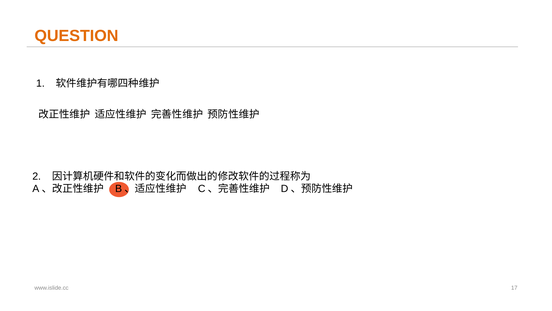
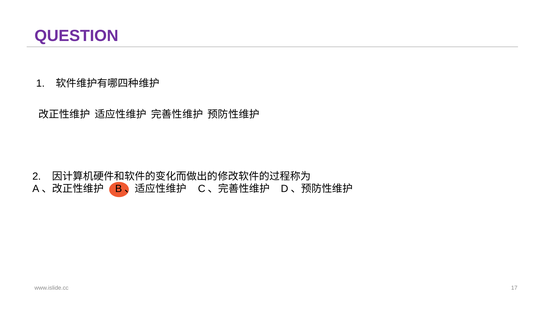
QUESTION colour: orange -> purple (76, 36)
